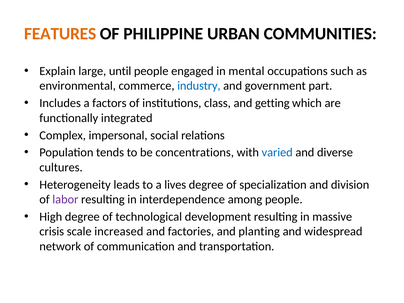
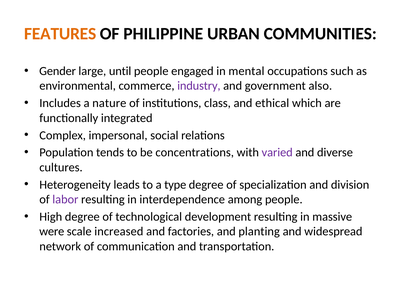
Explain: Explain -> Gender (58, 71)
industry colour: blue -> purple (199, 86)
part: part -> also (320, 86)
factors: factors -> nature (109, 103)
getting: getting -> ethical (272, 103)
varied colour: blue -> purple (277, 153)
lives: lives -> type (175, 185)
crisis: crisis -> were (52, 232)
